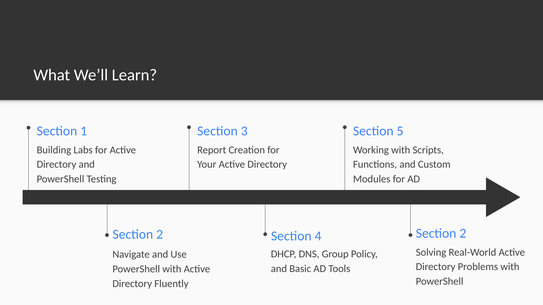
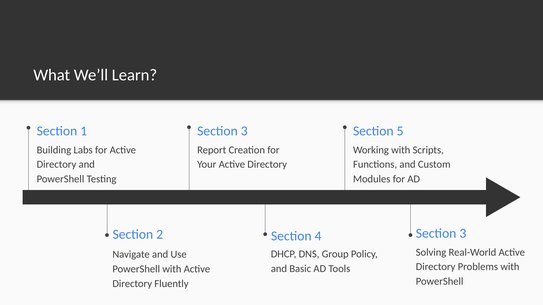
2: 2 -> 3 (463, 233)
